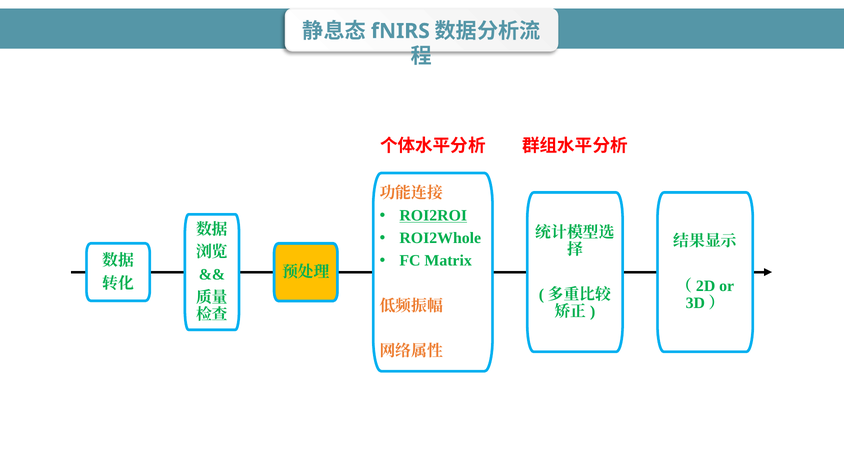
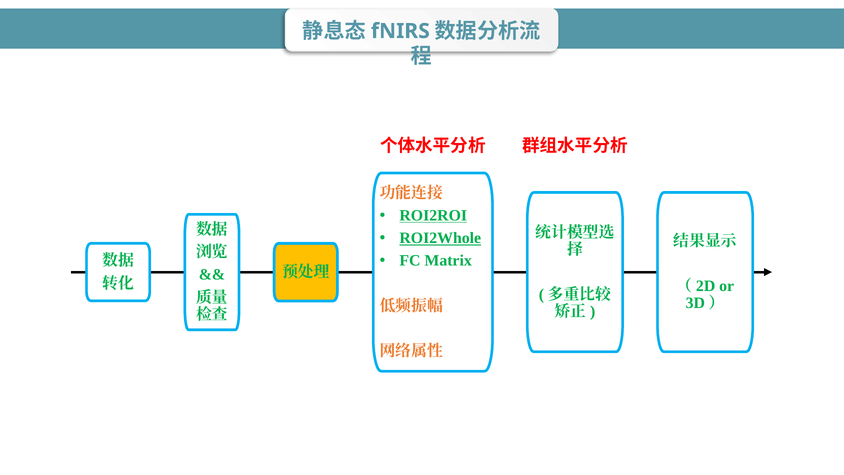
ROI2Whole underline: none -> present (440, 238)
